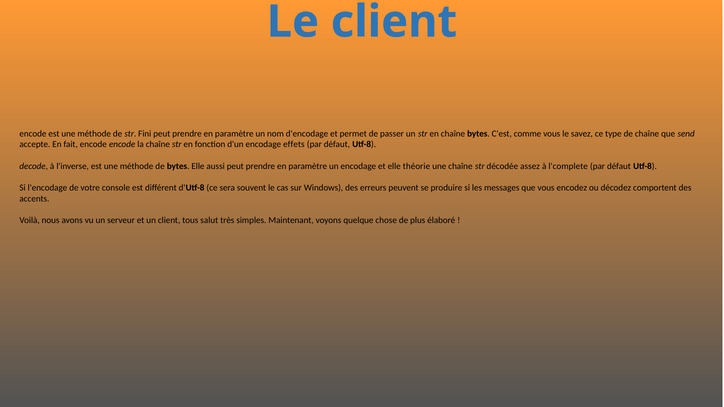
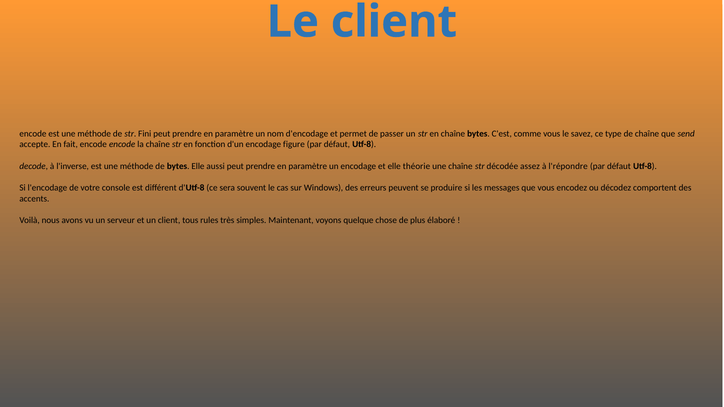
effets: effets -> figure (294, 144)
l'complete: l'complete -> l'répondre (568, 166)
salut: salut -> rules (209, 220)
